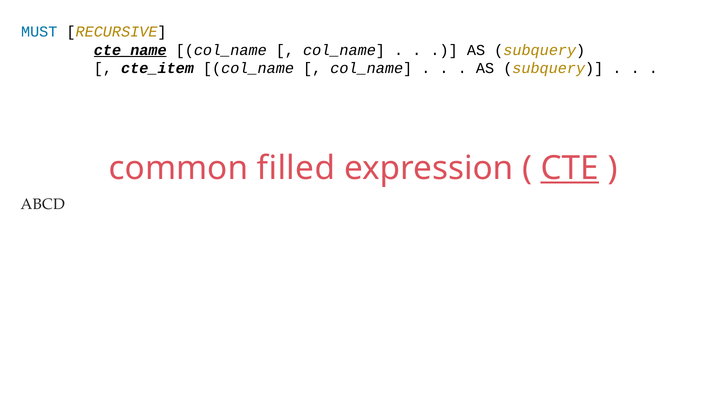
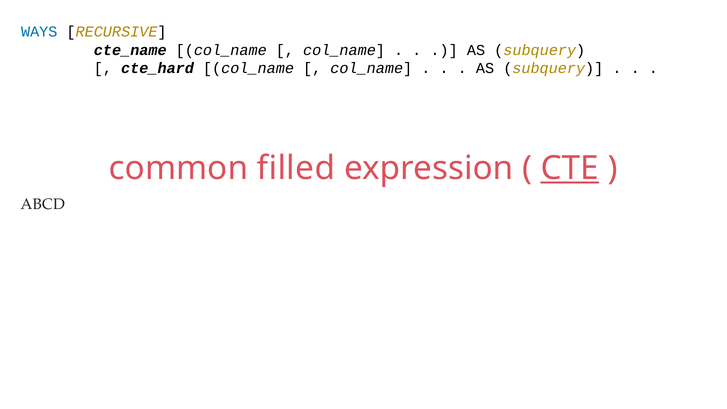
MUST: MUST -> WAYS (39, 32)
cte_name underline: present -> none (130, 50)
cte_item: cte_item -> cte_hard (158, 68)
